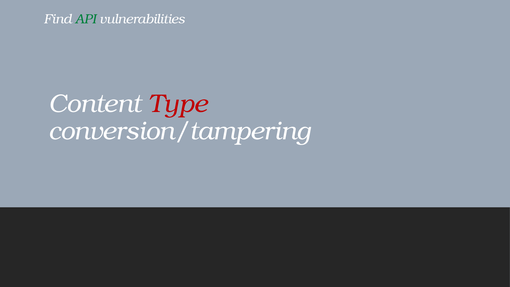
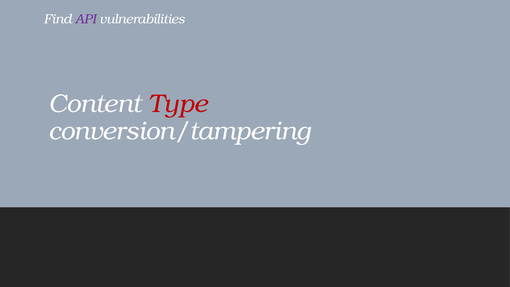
API colour: green -> purple (86, 19)
